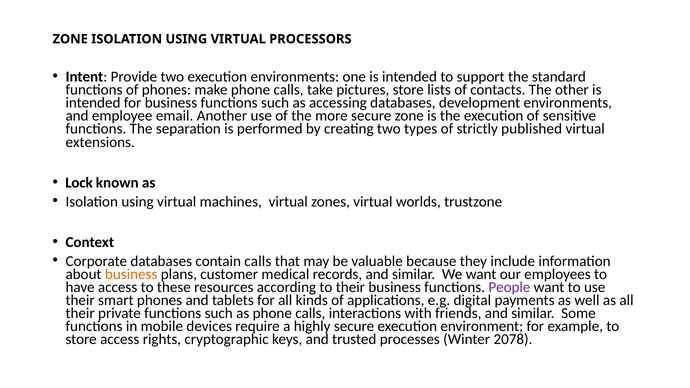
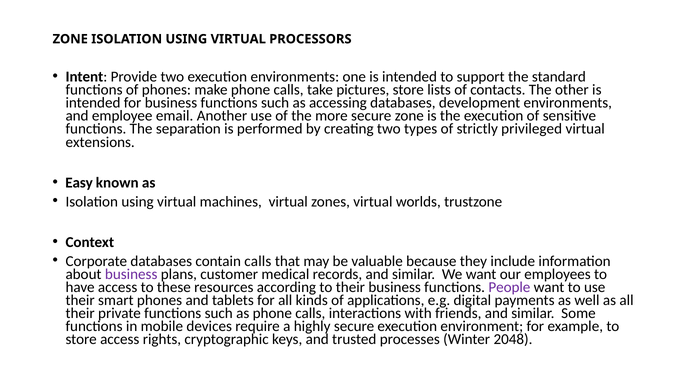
published: published -> privileged (532, 129)
Lock: Lock -> Easy (79, 183)
business colour: orange -> purple (131, 274)
2078: 2078 -> 2048 (513, 340)
